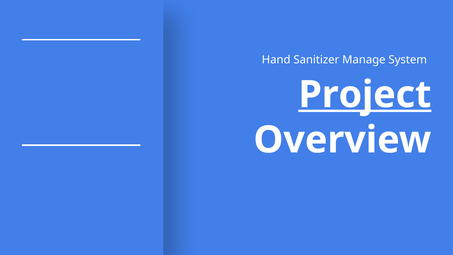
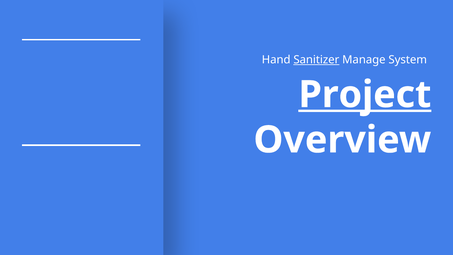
Sanitizer underline: none -> present (316, 60)
